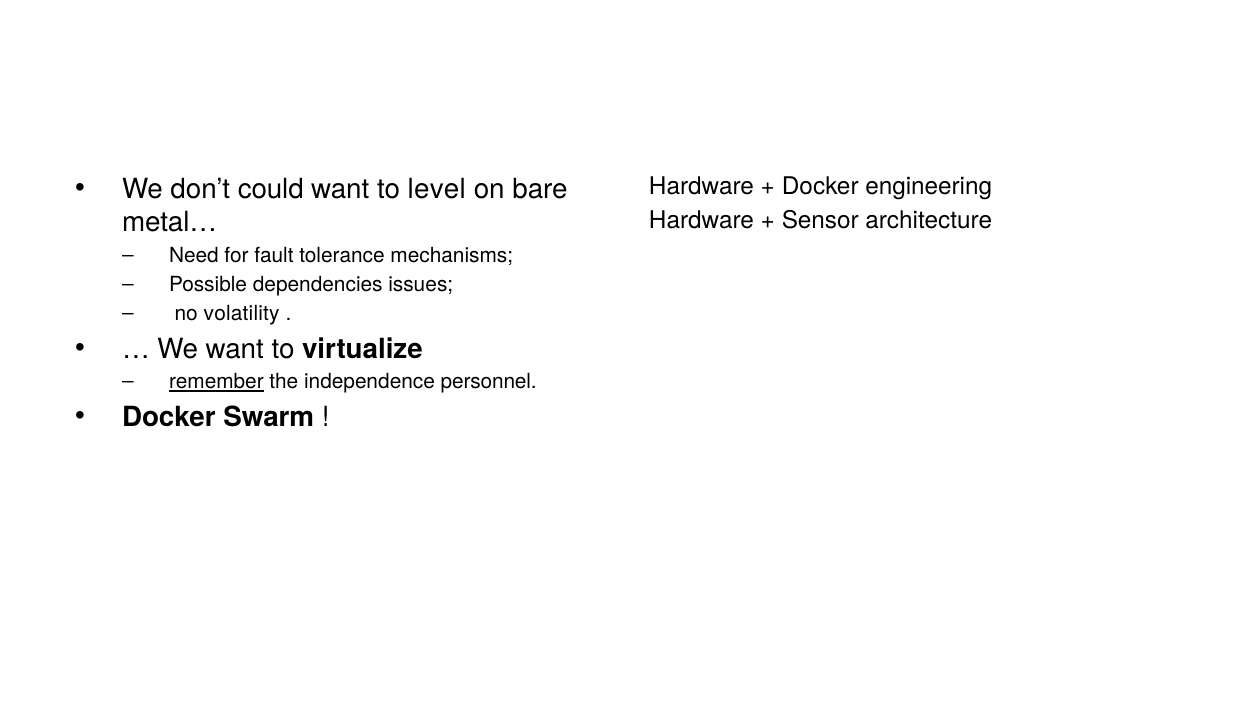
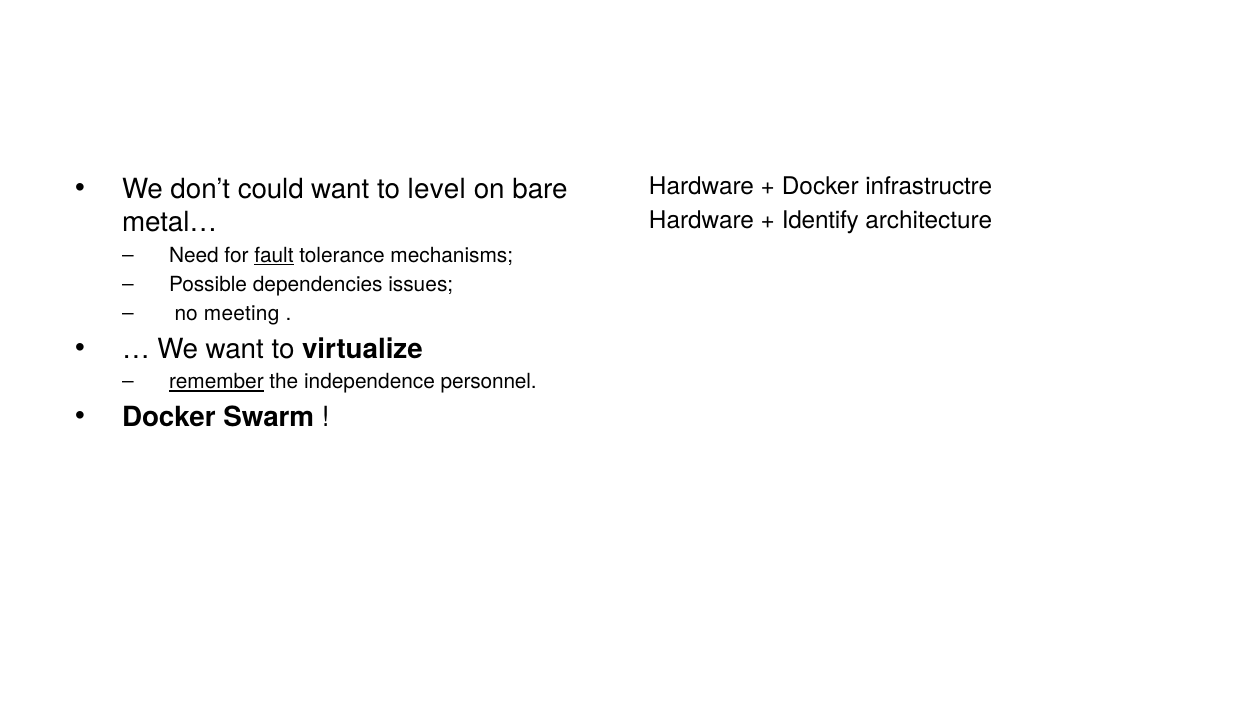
engineering: engineering -> infrastructre (929, 187)
Sensor: Sensor -> Identify (820, 221)
fault underline: none -> present (274, 255)
volatility: volatility -> meeting (242, 314)
